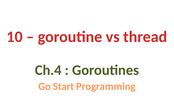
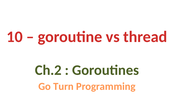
Ch.4: Ch.4 -> Ch.2 (48, 70)
Start: Start -> Turn (63, 86)
